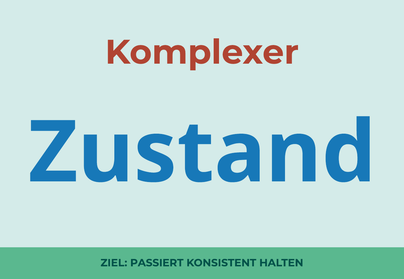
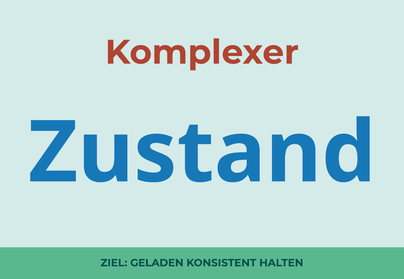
PASSIERT: PASSIERT -> GELADEN (157, 263)
